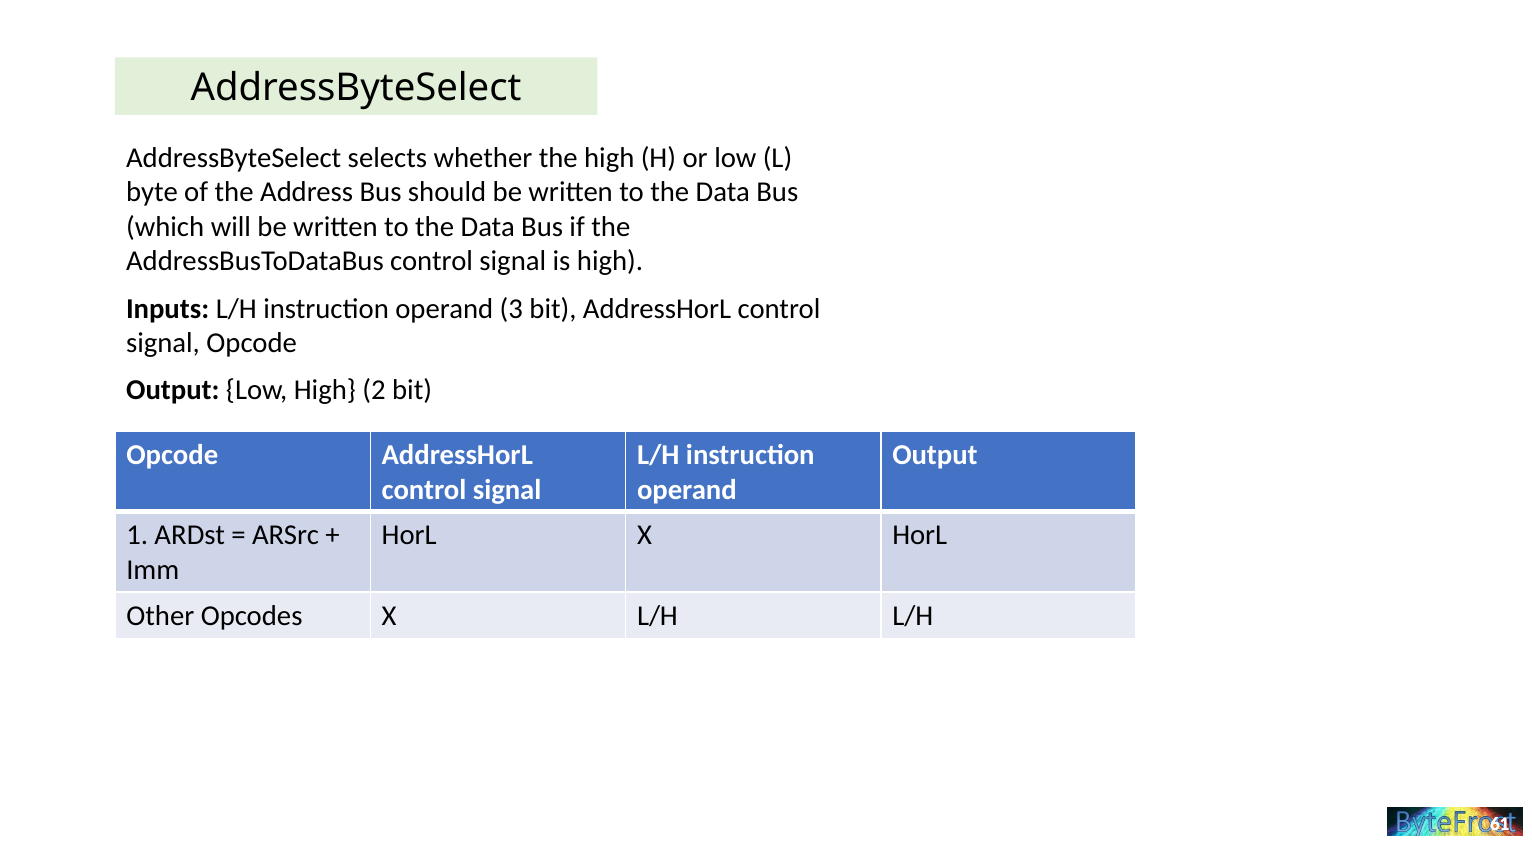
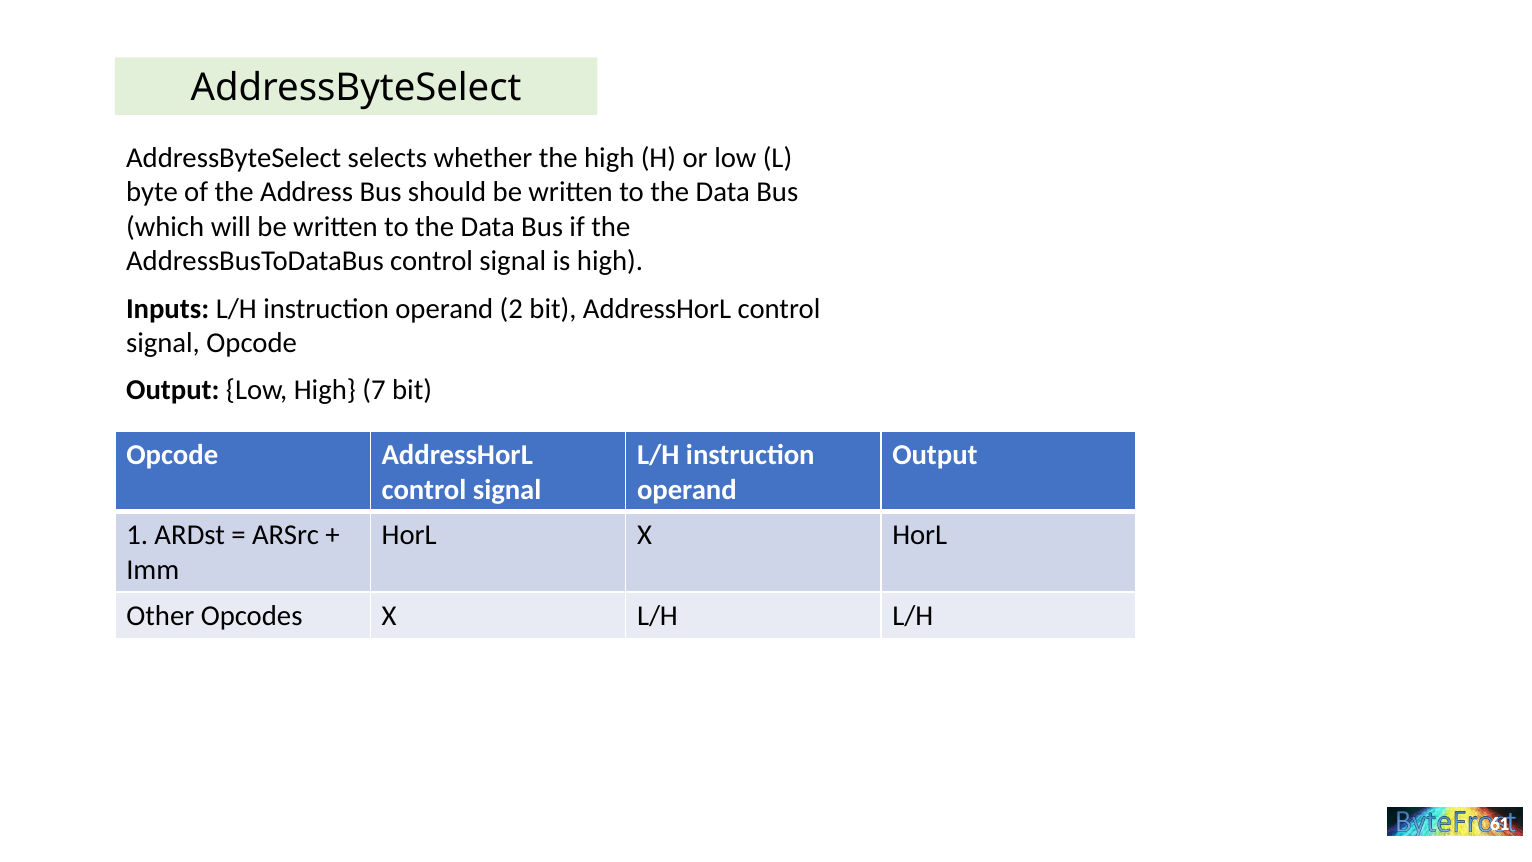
3: 3 -> 2 (511, 309)
2: 2 -> 7 (374, 390)
